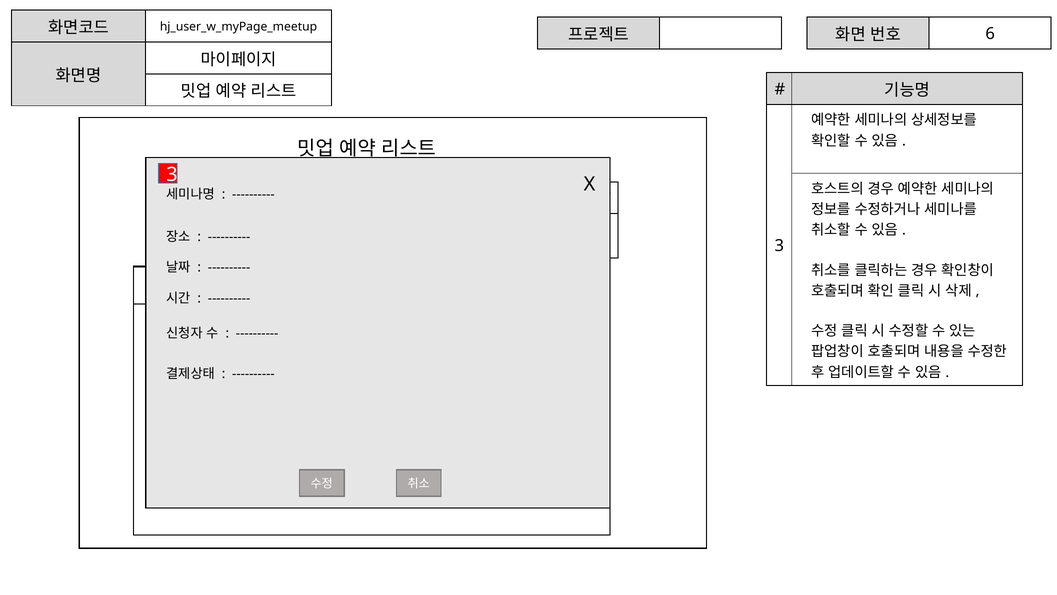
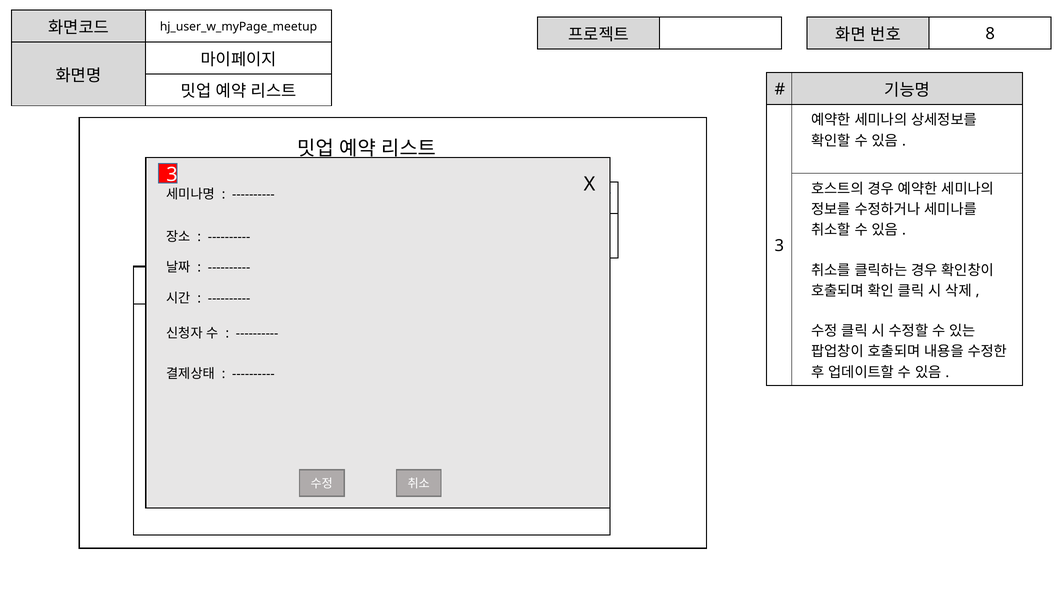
6: 6 -> 8 (990, 34)
